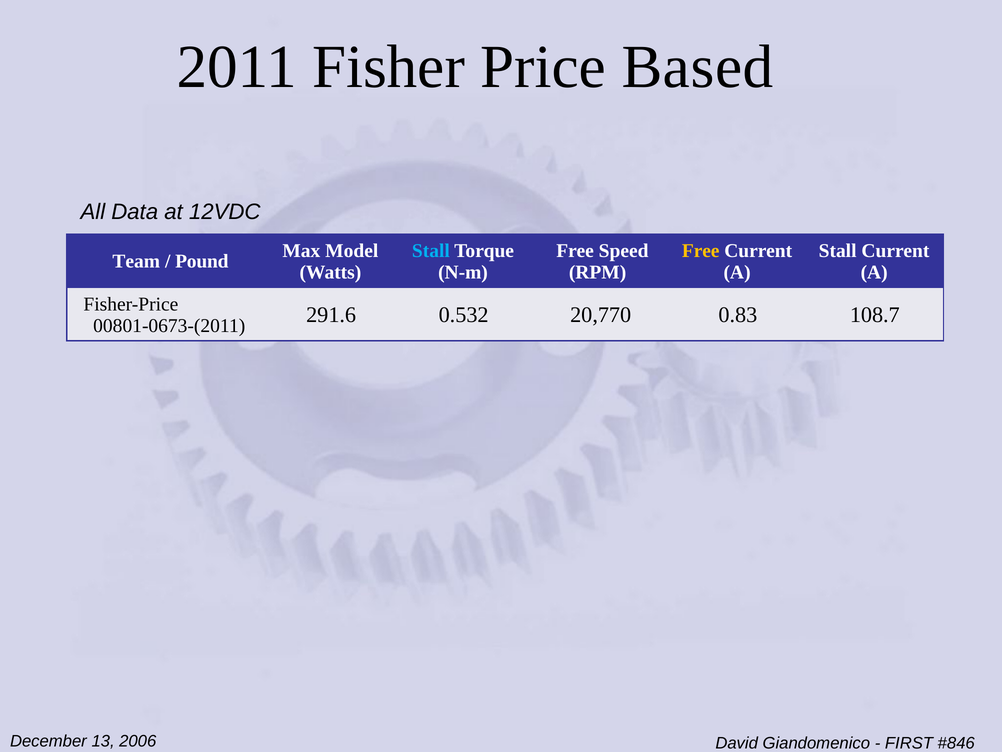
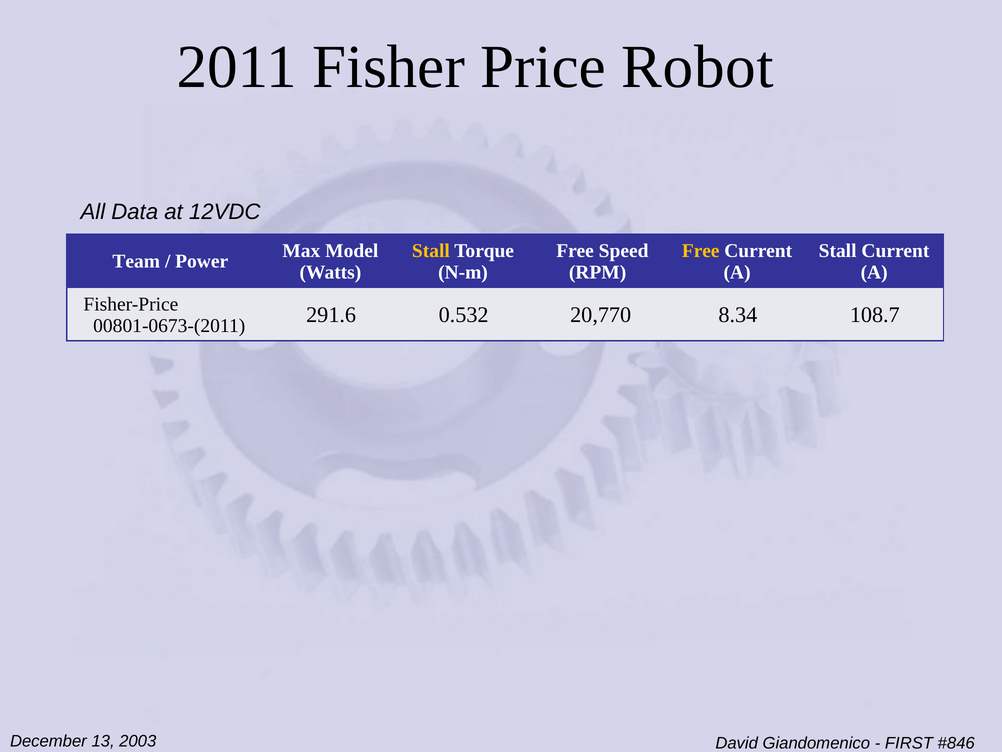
Based: Based -> Robot (697, 67)
Stall colour: light blue -> yellow (431, 251)
Pound: Pound -> Power (202, 261)
0.83: 0.83 -> 8.34 (738, 315)
2006: 2006 -> 2003 (138, 741)
